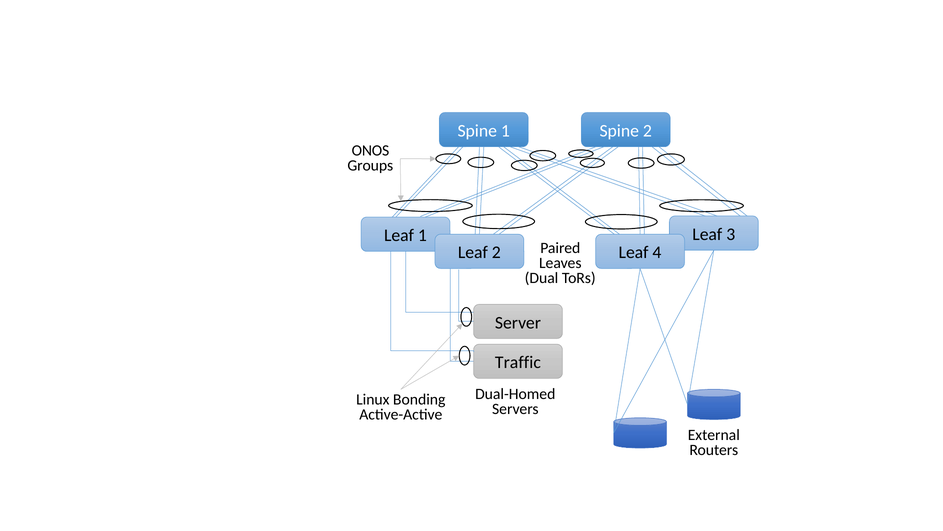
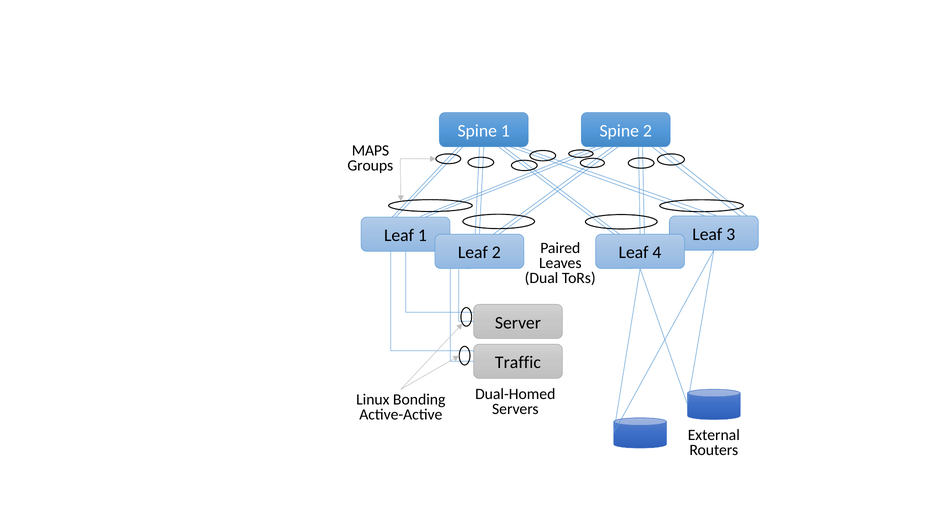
ONOS: ONOS -> MAPS (370, 150)
